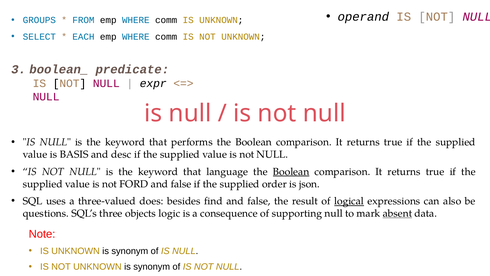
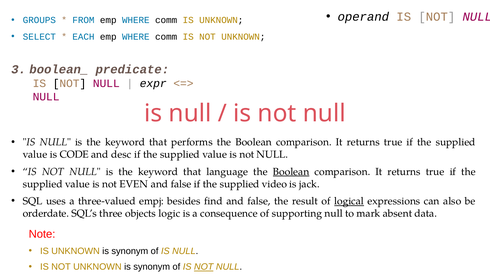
BASIS: BASIS -> CODE (74, 154)
FORD: FORD -> EVEN (134, 184)
order: order -> video (274, 184)
json: json -> jack (309, 184)
does: does -> empj (152, 201)
questions: questions -> orderdate (46, 213)
absent underline: present -> none (397, 213)
NOT underline: none -> present (204, 267)
